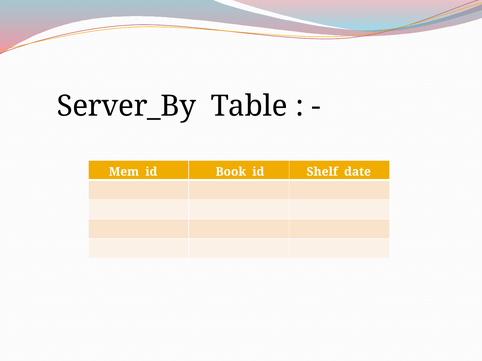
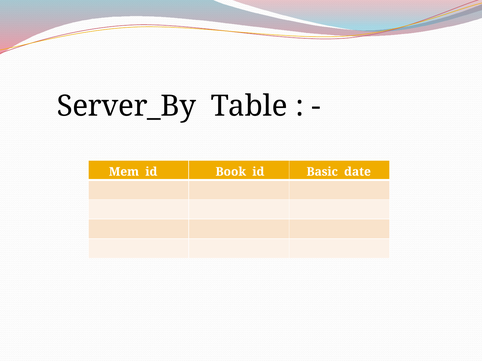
Shelf: Shelf -> Basic (322, 172)
